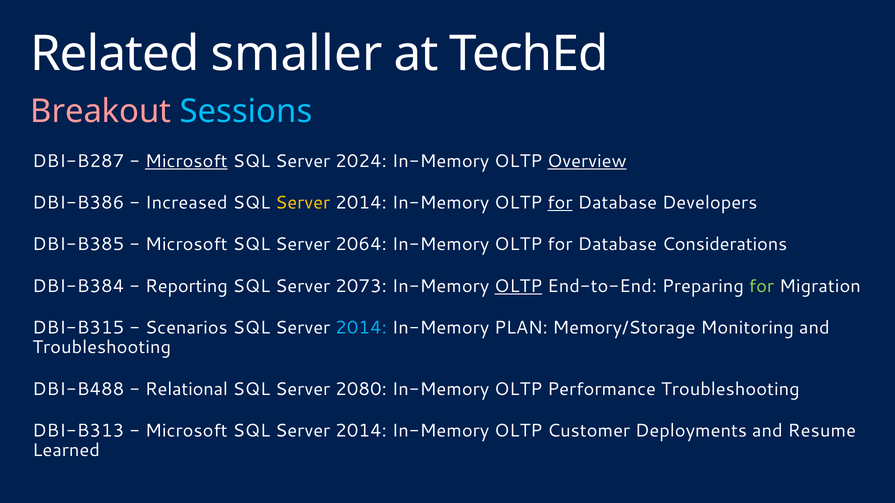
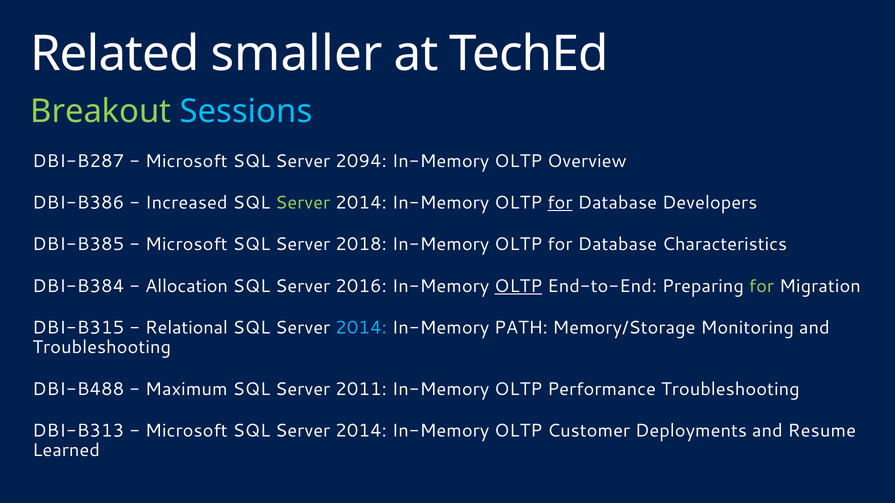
Breakout colour: pink -> light green (101, 111)
Microsoft underline: present -> none (186, 161)
2024: 2024 -> 2094 (361, 161)
Overview underline: present -> none (587, 161)
Server colour: yellow -> light green (303, 203)
2064: 2064 -> 2018 (361, 244)
Considerations: Considerations -> Characteristics (725, 244)
Reporting: Reporting -> Allocation (186, 286)
2073: 2073 -> 2016 (361, 286)
Scenarios: Scenarios -> Relational (186, 328)
PLAN: PLAN -> PATH (521, 328)
Relational: Relational -> Maximum (186, 389)
2080: 2080 -> 2011 (361, 389)
